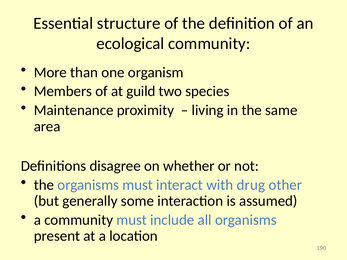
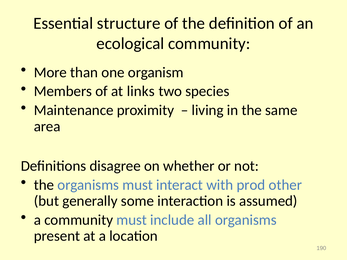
guild: guild -> links (141, 91)
drug: drug -> prod (251, 185)
